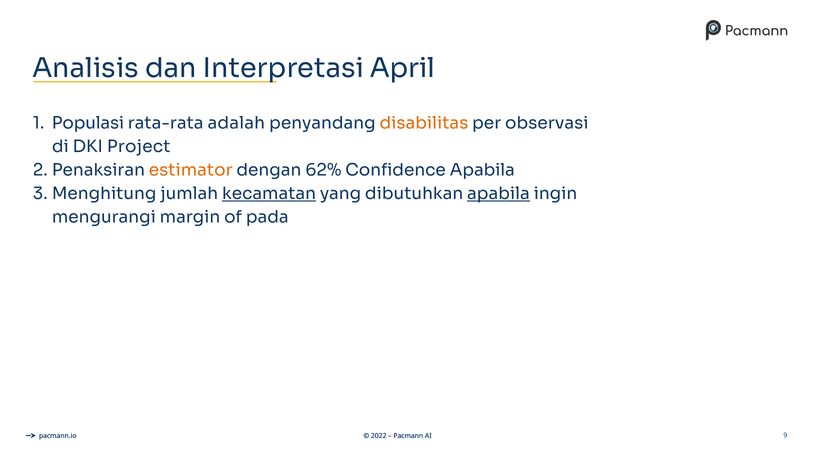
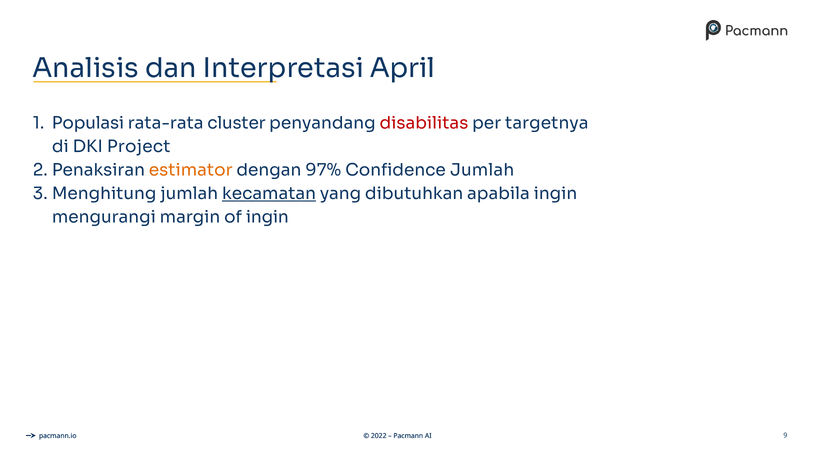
adalah: adalah -> cluster (236, 123)
disabilitas colour: orange -> red (424, 123)
observasi: observasi -> targetnya (547, 123)
62%: 62% -> 97% (323, 170)
Confidence Apabila: Apabila -> Jumlah (482, 170)
apabila underline: present -> none (498, 193)
of pada: pada -> ingin (267, 217)
